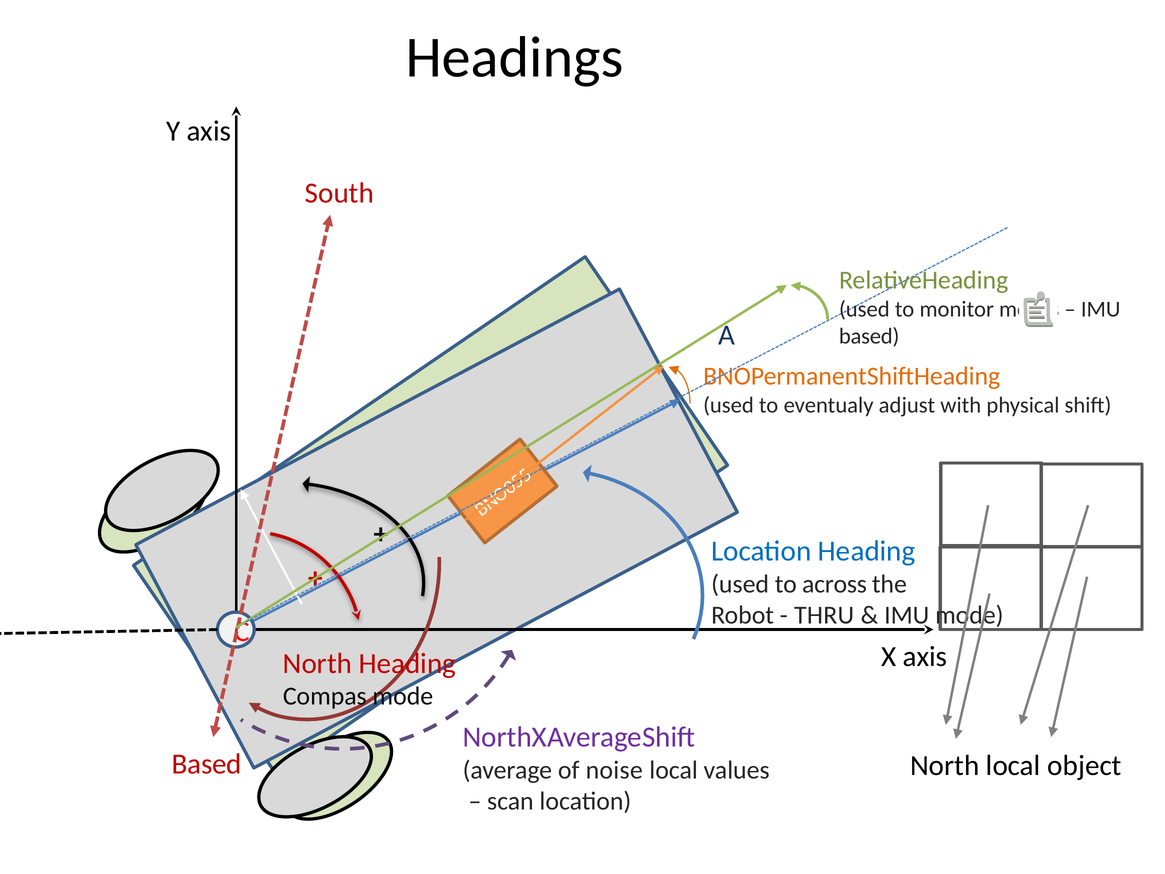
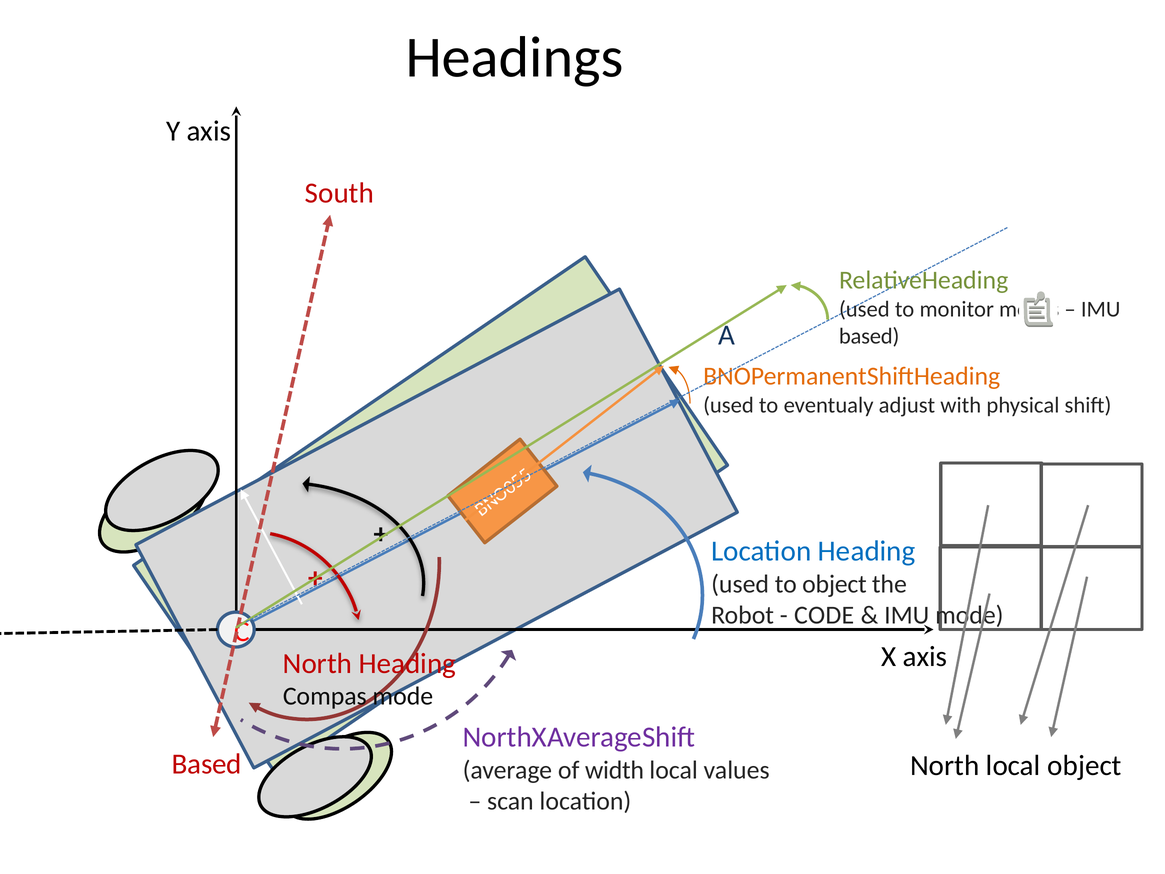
to across: across -> object (834, 584)
THRU: THRU -> CODE (824, 615)
noise: noise -> width (614, 770)
